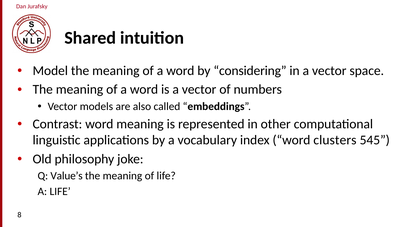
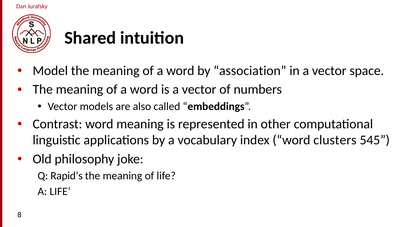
considering: considering -> association (250, 71)
Value’s: Value’s -> Rapid’s (67, 176)
